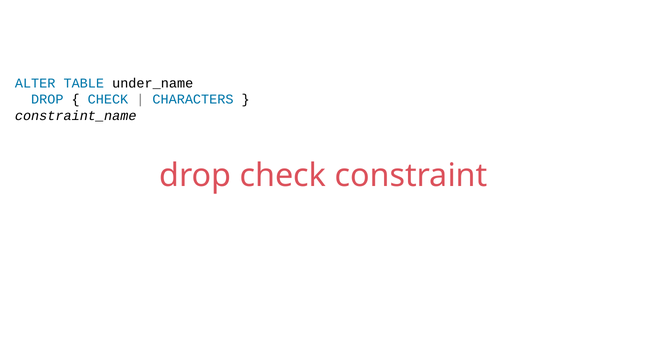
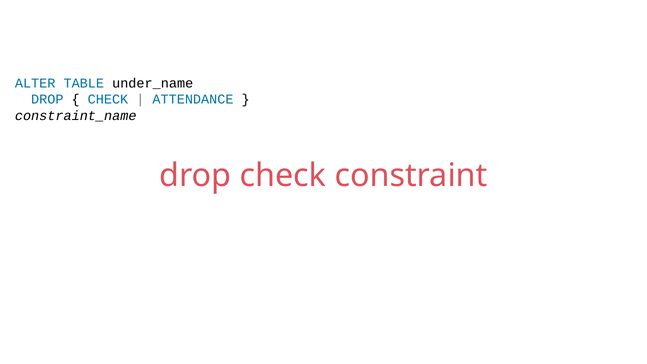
CHARACTERS: CHARACTERS -> ATTENDANCE (193, 99)
